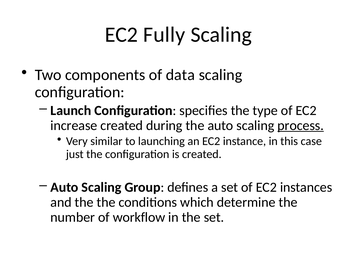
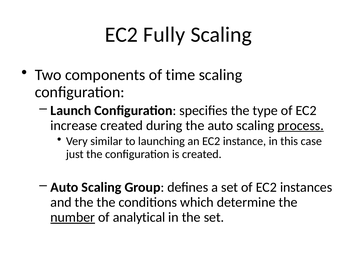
data: data -> time (180, 75)
number underline: none -> present (73, 217)
workflow: workflow -> analytical (139, 217)
